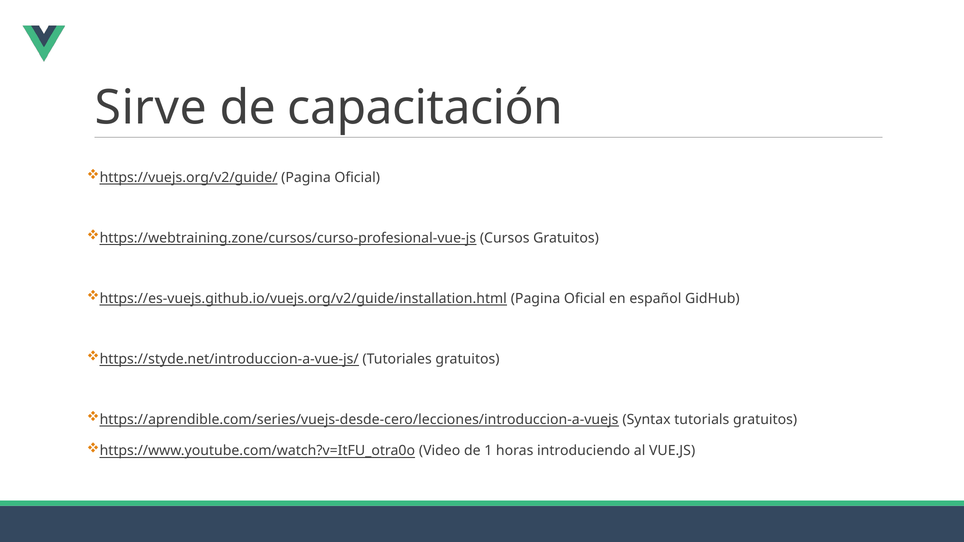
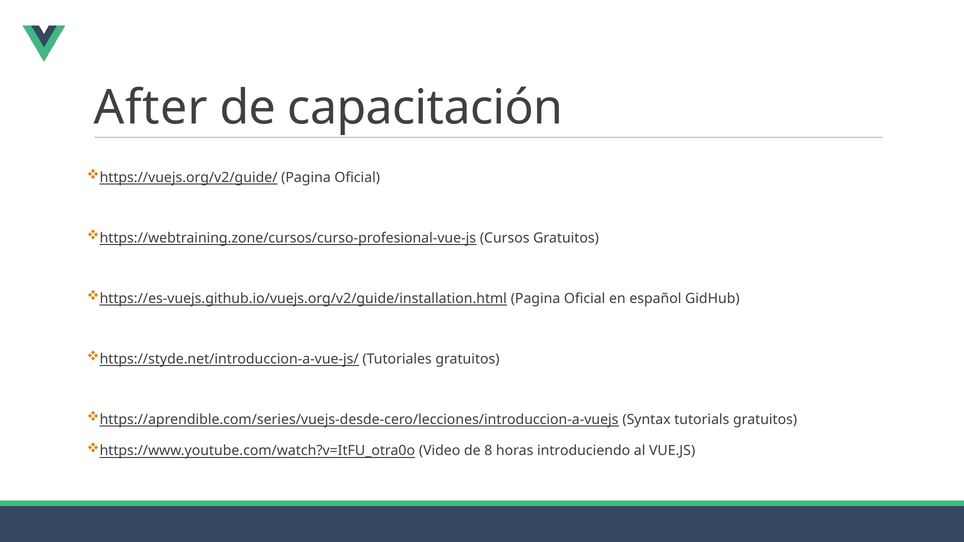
Sirve: Sirve -> After (151, 108)
1: 1 -> 8 (488, 451)
